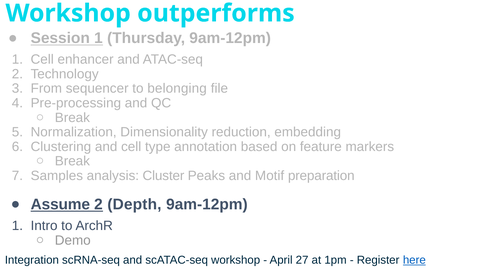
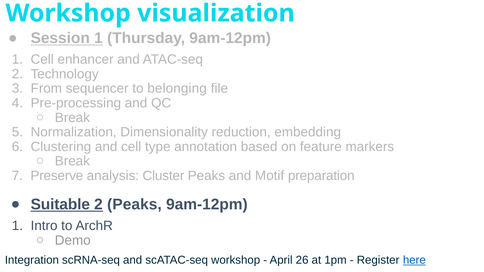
outperforms: outperforms -> visualization (216, 13)
Samples: Samples -> Preserve (57, 176)
Assume: Assume -> Suitable (60, 205)
2 Depth: Depth -> Peaks (134, 205)
27: 27 -> 26 (302, 260)
